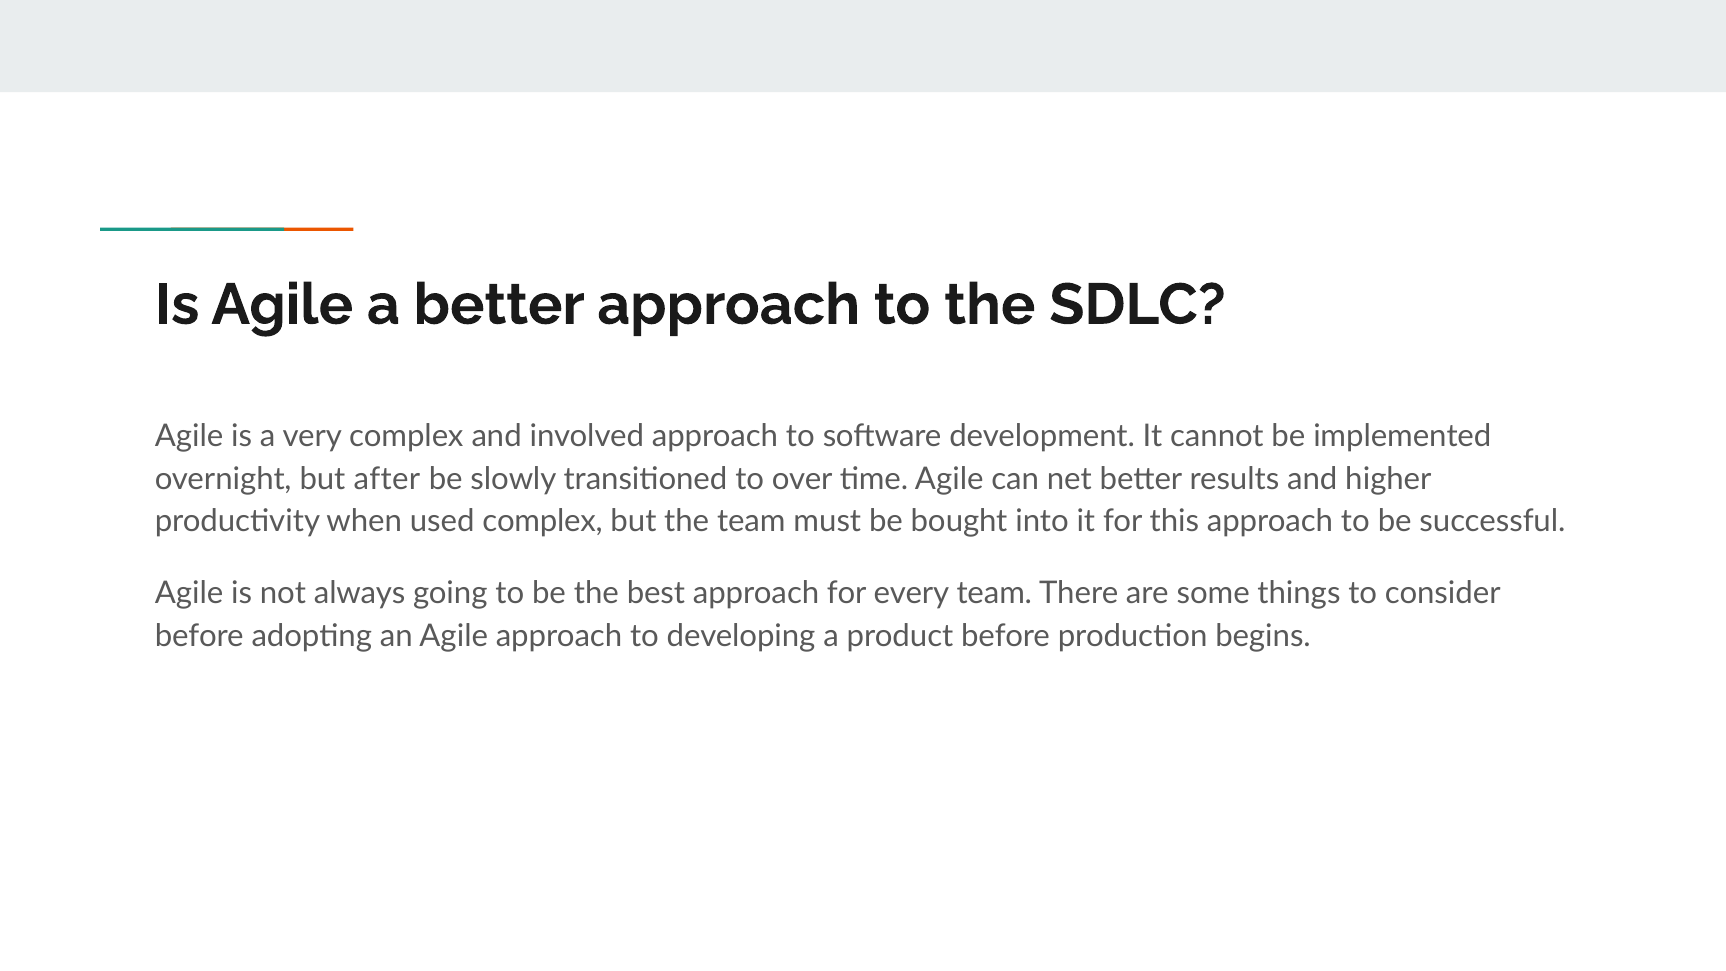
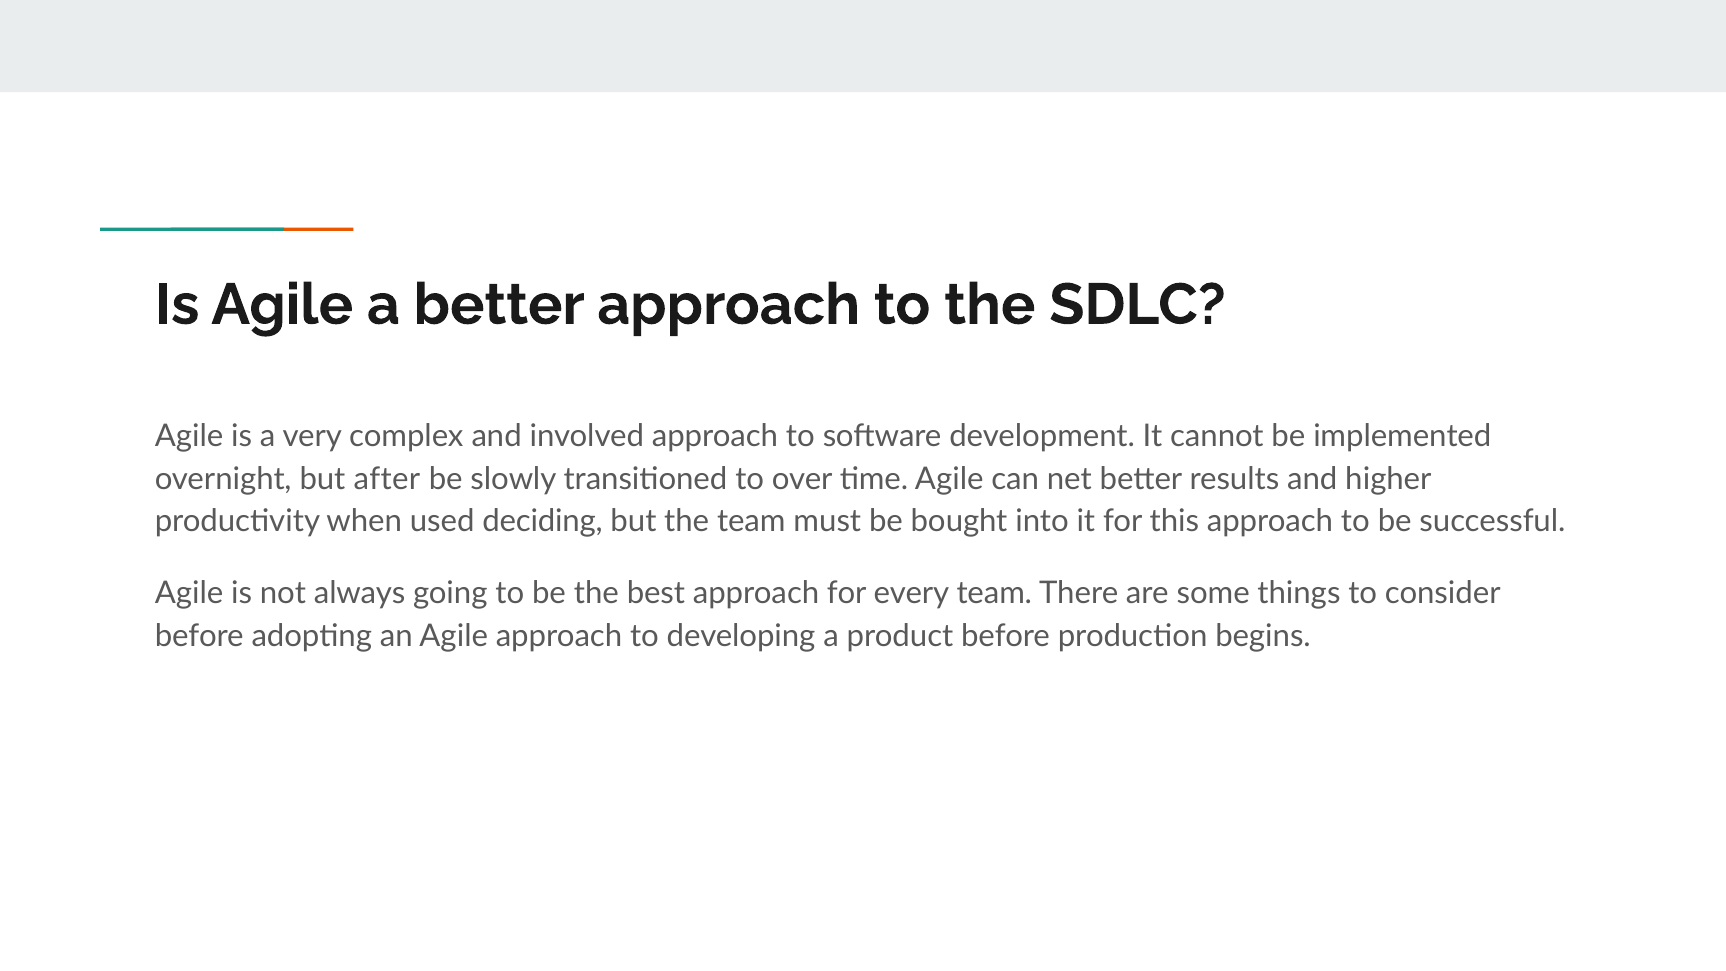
used complex: complex -> deciding (543, 522)
